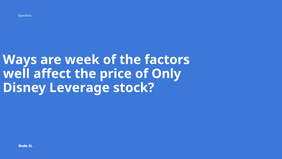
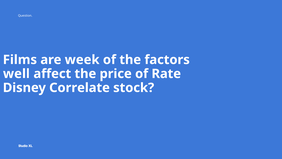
Ways: Ways -> Films (20, 60)
Only: Only -> Rate (166, 74)
Leverage: Leverage -> Correlate (80, 88)
